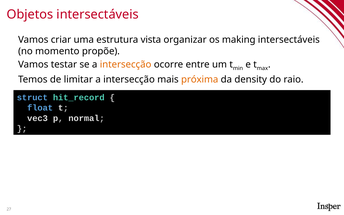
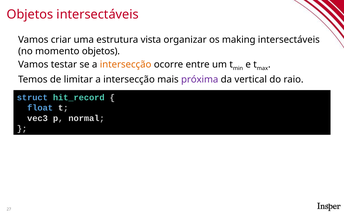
momento propõe: propõe -> objetos (101, 51)
próxima colour: orange -> purple (200, 80)
density: density -> vertical (251, 80)
